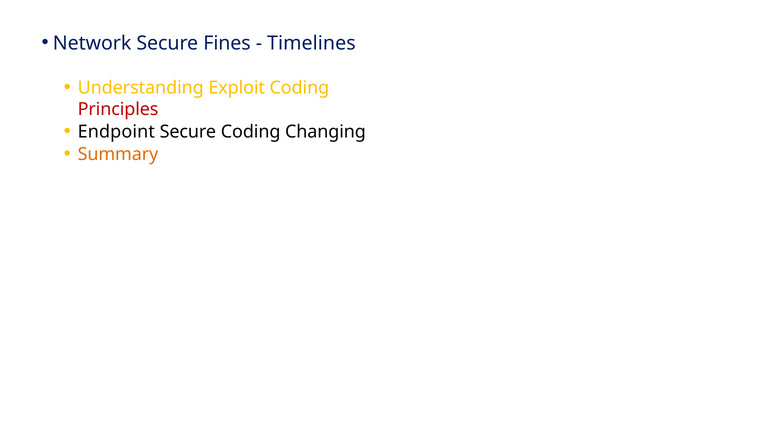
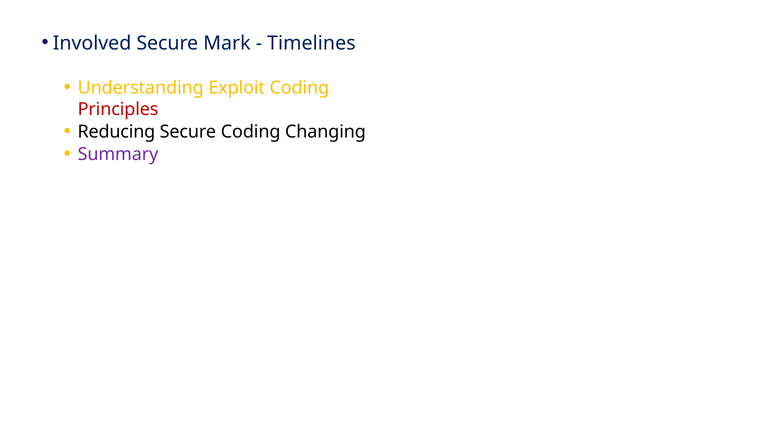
Network: Network -> Involved (92, 43)
Fines: Fines -> Mark (227, 43)
Endpoint: Endpoint -> Reducing (116, 132)
Summary colour: orange -> purple (118, 155)
